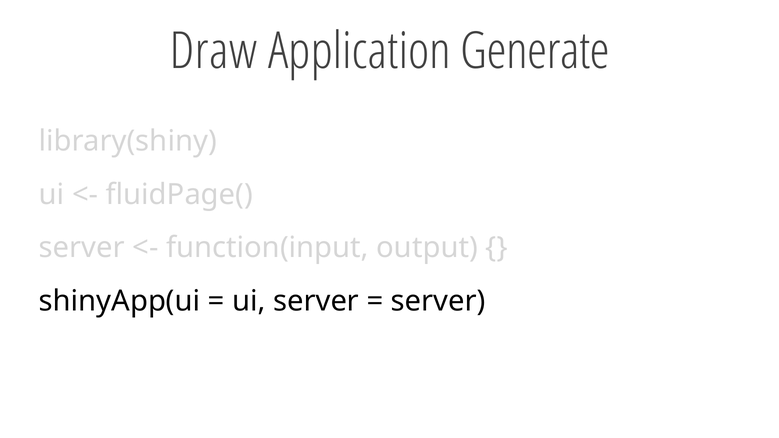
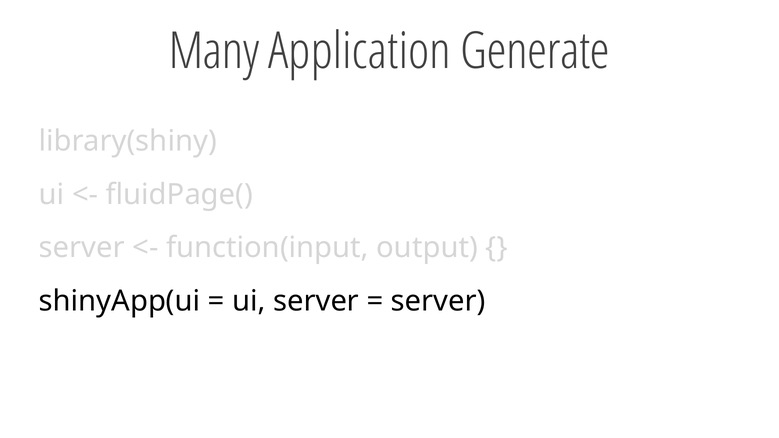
Draw: Draw -> Many (214, 51)
